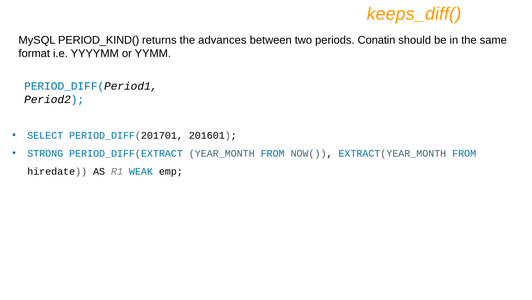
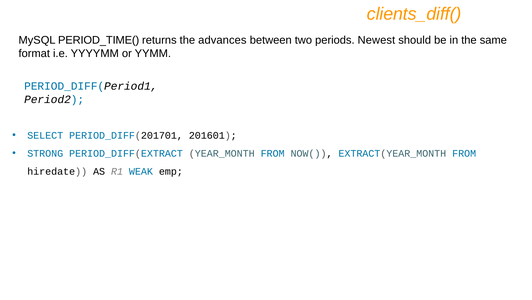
keeps_diff(: keeps_diff( -> clients_diff( (414, 14)
PERIOD_KIND(: PERIOD_KIND( -> PERIOD_TIME( (99, 40)
Conatin: Conatin -> Newest (376, 40)
